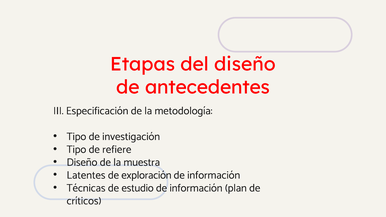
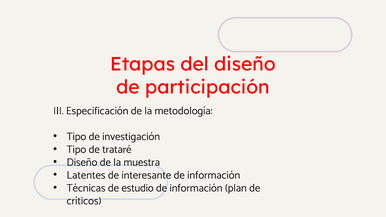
antecedentes: antecedentes -> participación (207, 87)
refiere: refiere -> trataré (117, 149)
exploración: exploración -> interesante (146, 175)
